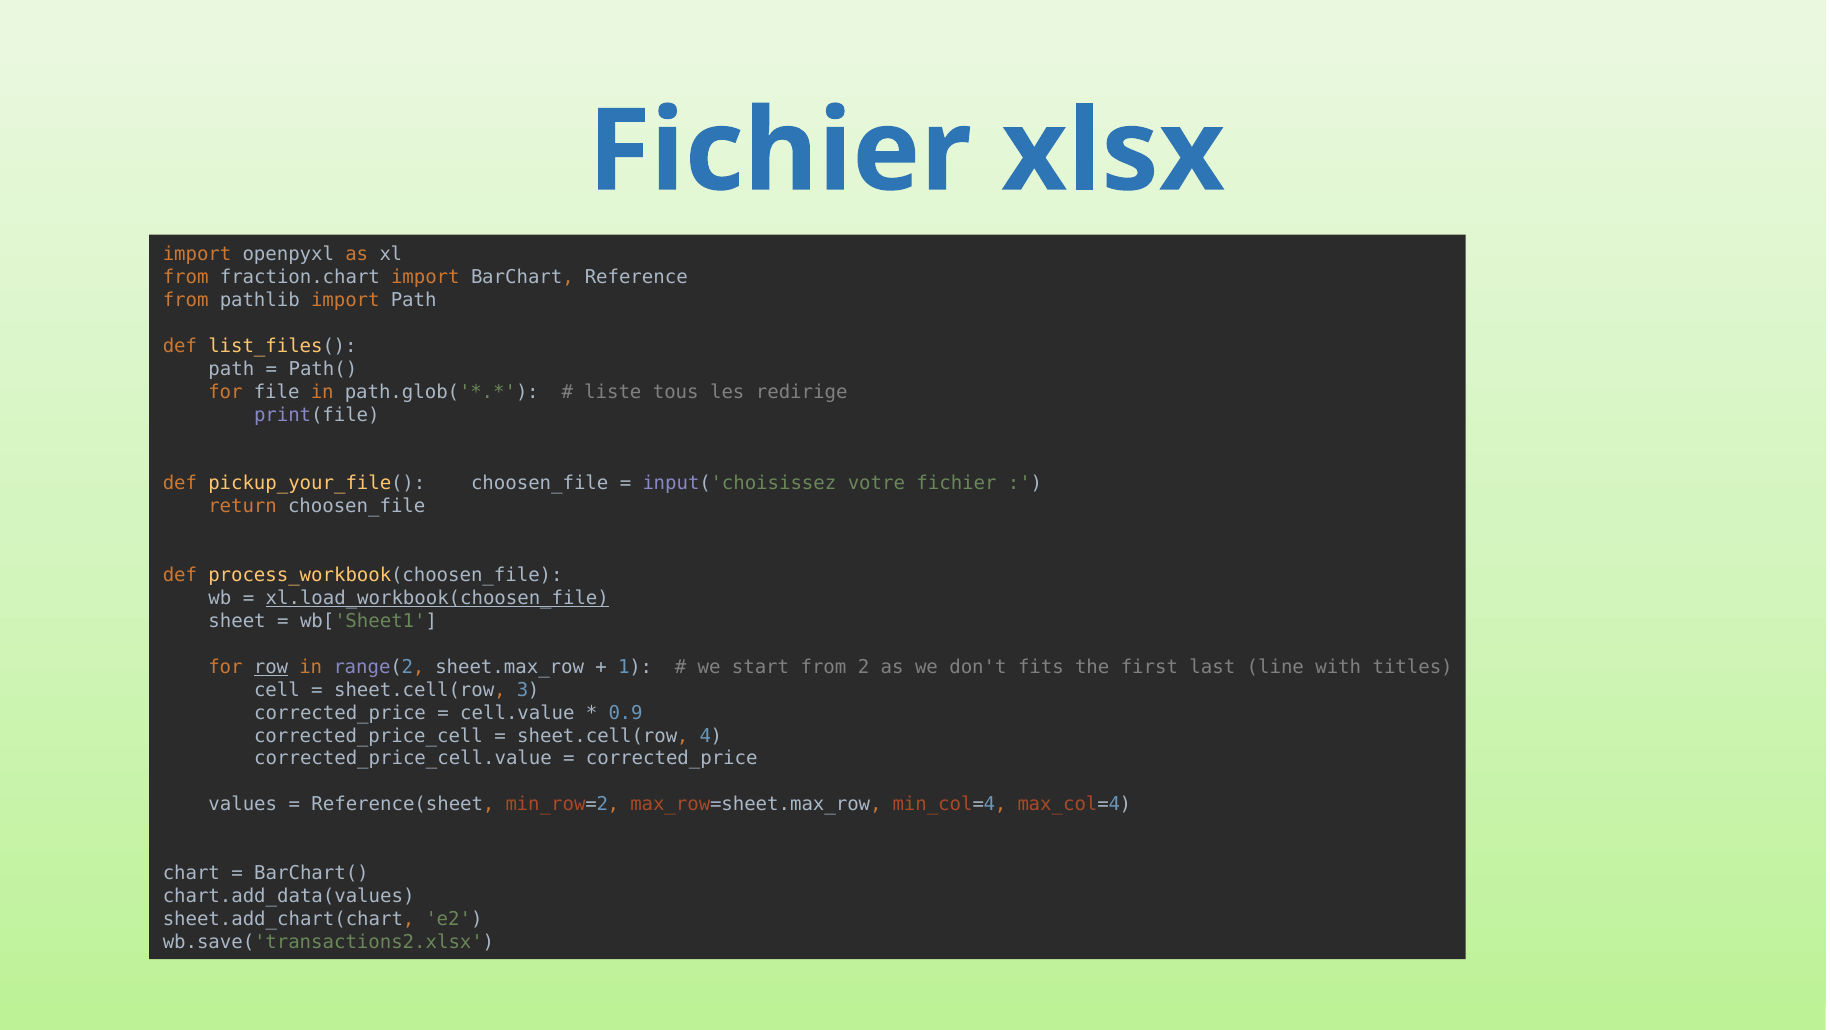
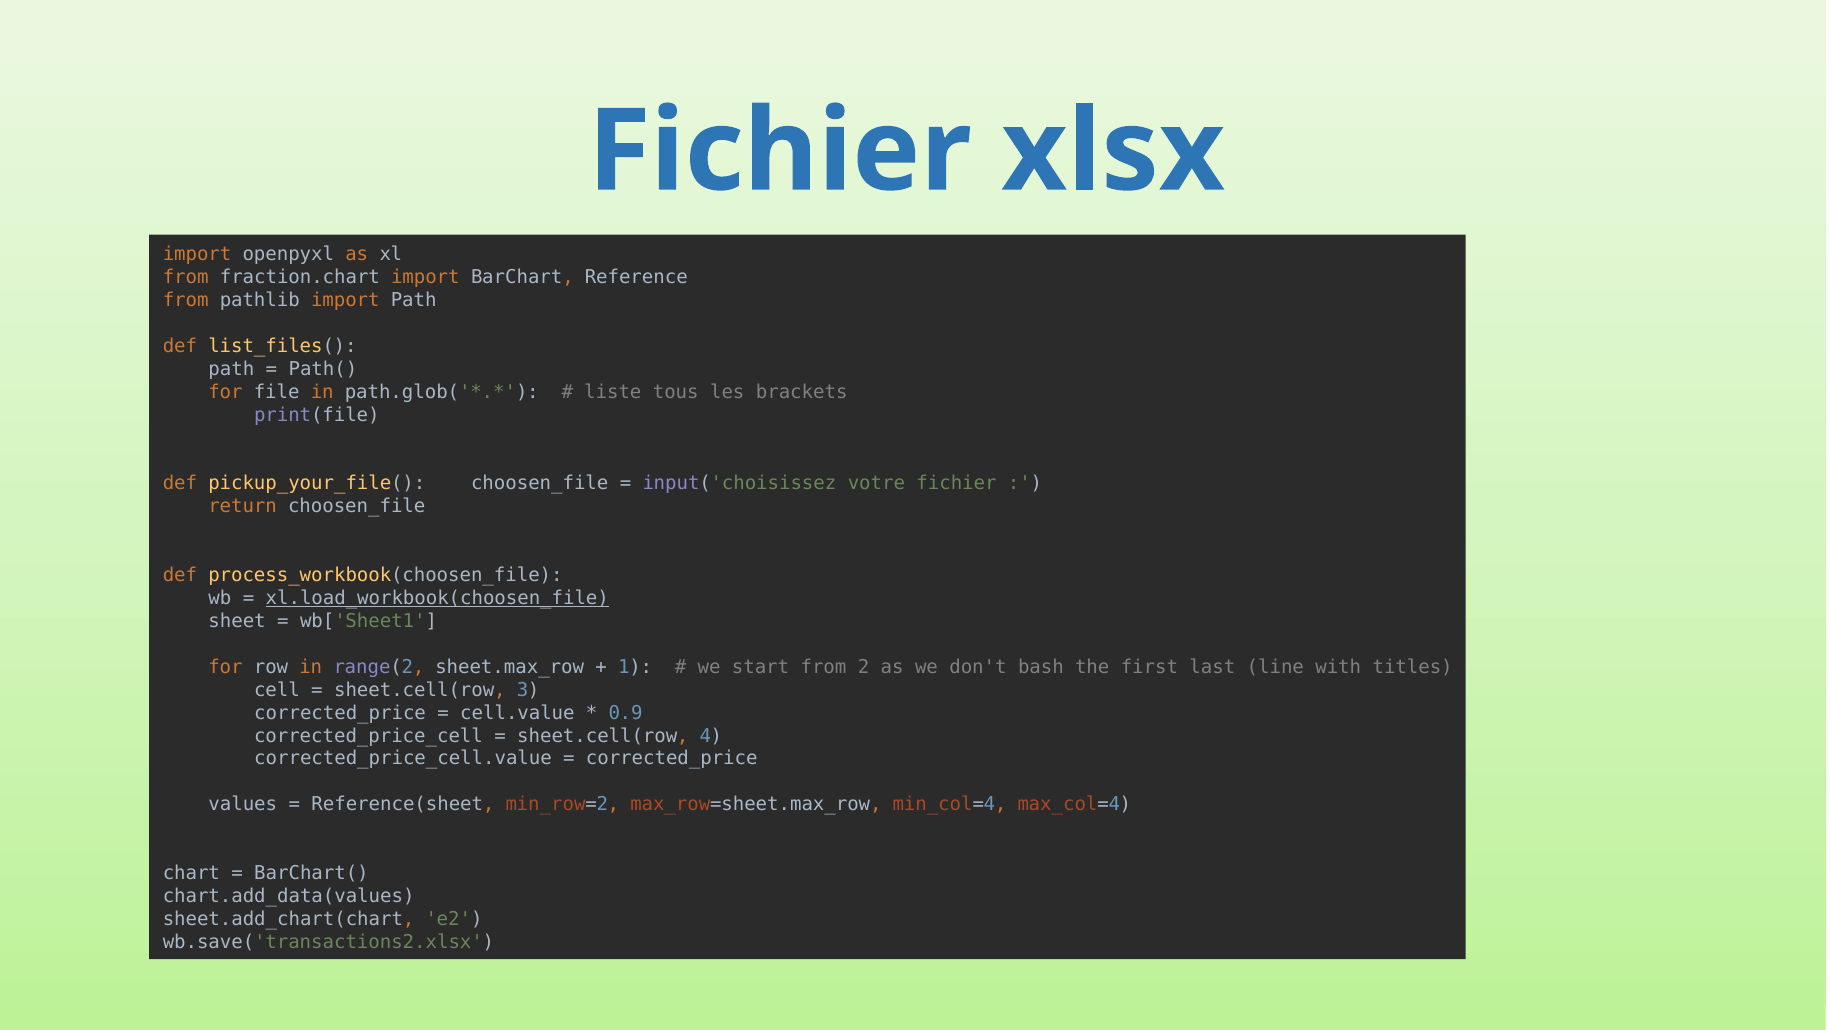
redirige: redirige -> brackets (802, 392)
row underline: present -> none (271, 667)
fits: fits -> bash (1041, 667)
